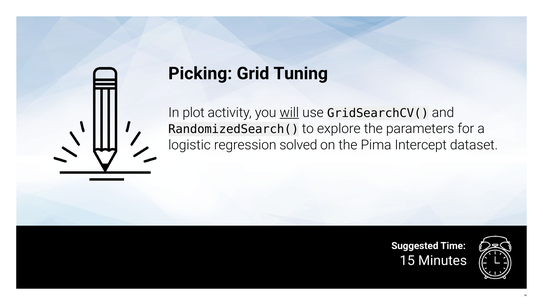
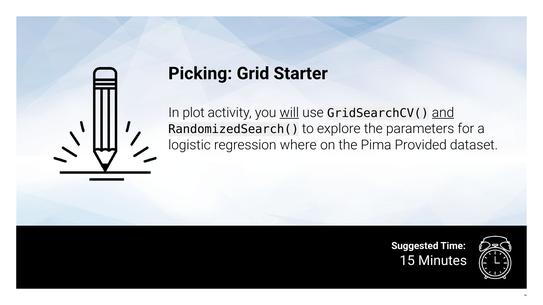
Tuning: Tuning -> Starter (301, 74)
and underline: none -> present (443, 113)
solved: solved -> where (298, 145)
Intercept: Intercept -> Provided (421, 145)
